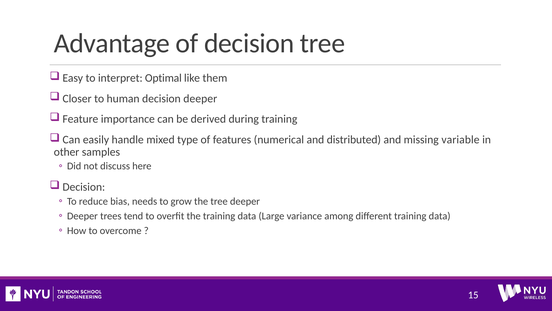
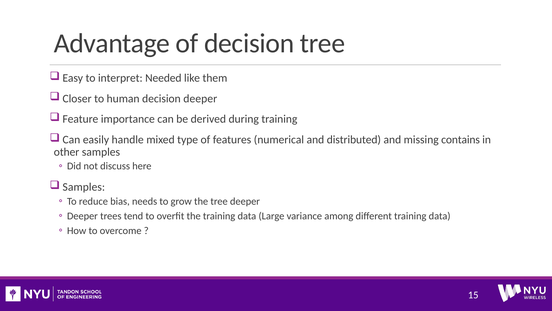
Optimal: Optimal -> Needed (163, 78)
variable: variable -> contains (461, 139)
Decision: Decision -> Samples (84, 187)
